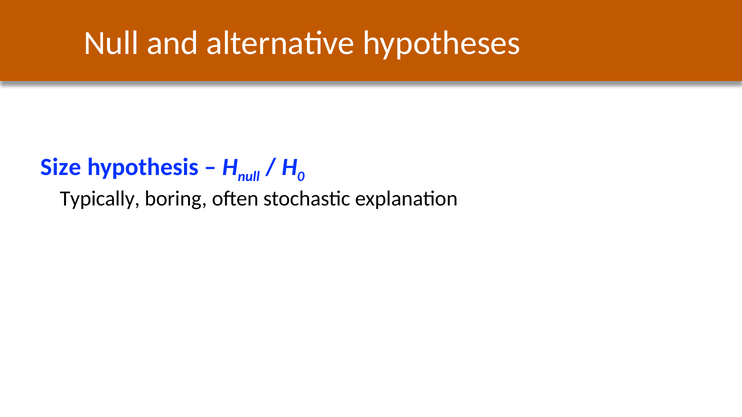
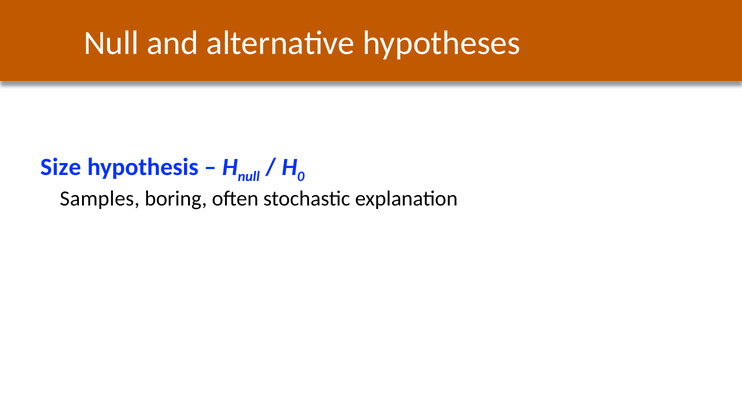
Typically: Typically -> Samples (100, 199)
